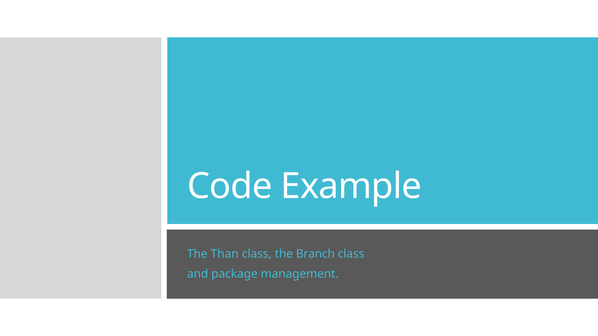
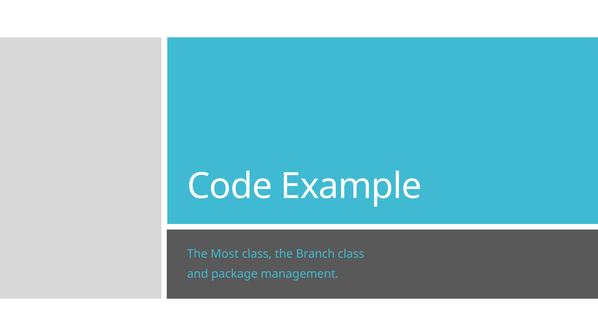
Than: Than -> Most (225, 254)
